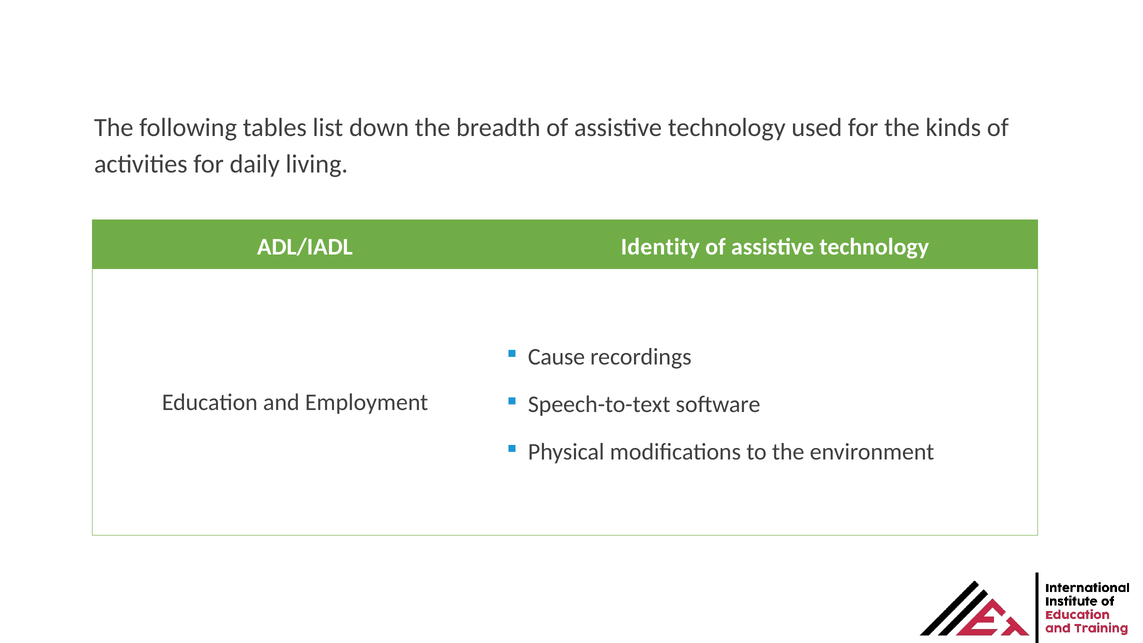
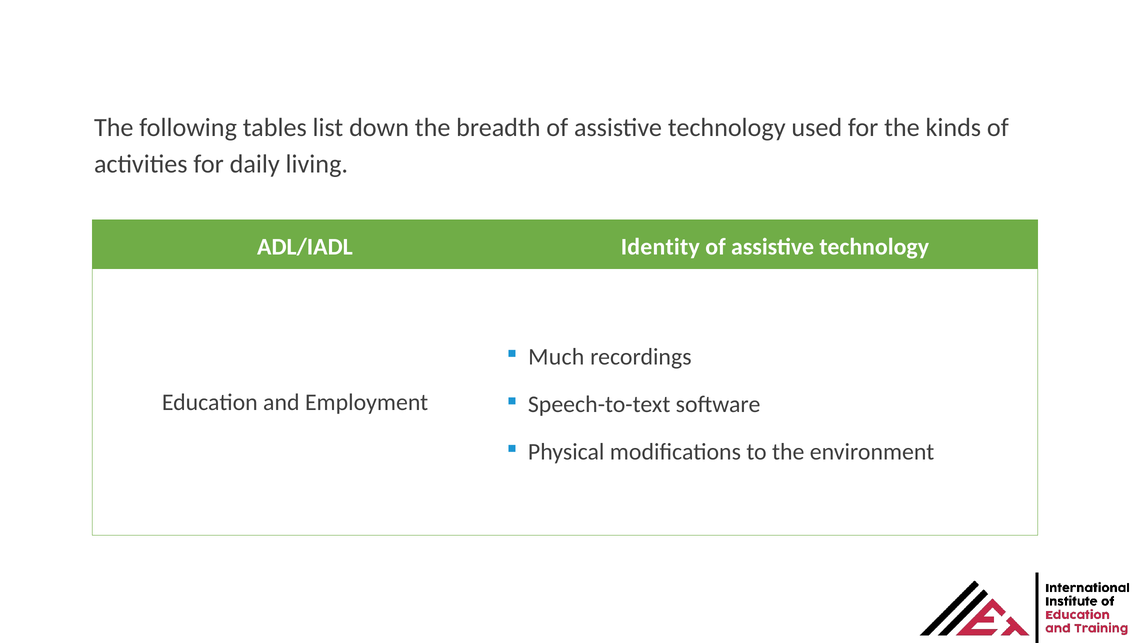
Cause: Cause -> Much (556, 357)
